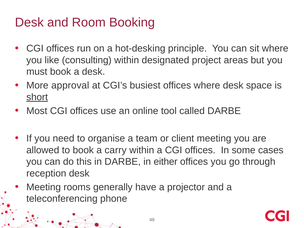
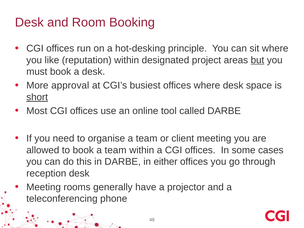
consulting: consulting -> reputation (87, 60)
but underline: none -> present (257, 60)
book a carry: carry -> team (116, 150)
